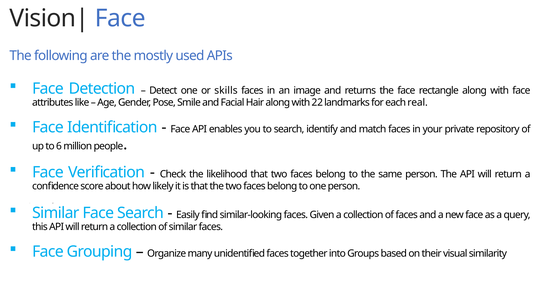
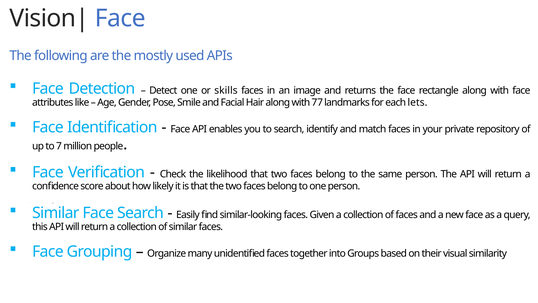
22: 22 -> 77 (317, 102)
real: real -> lets (417, 102)
6: 6 -> 7 (59, 146)
